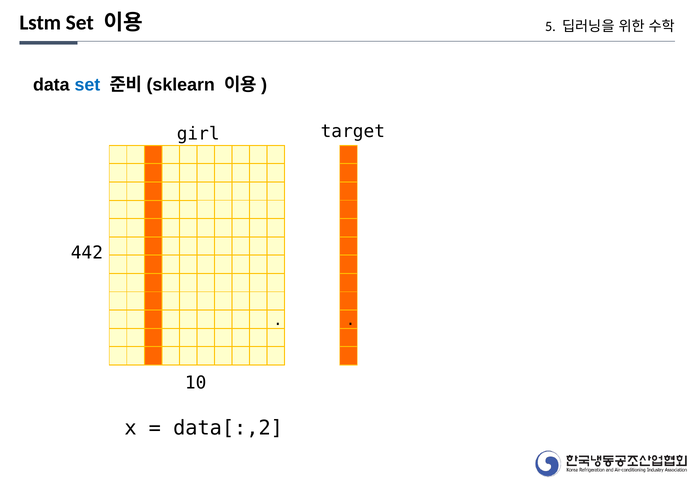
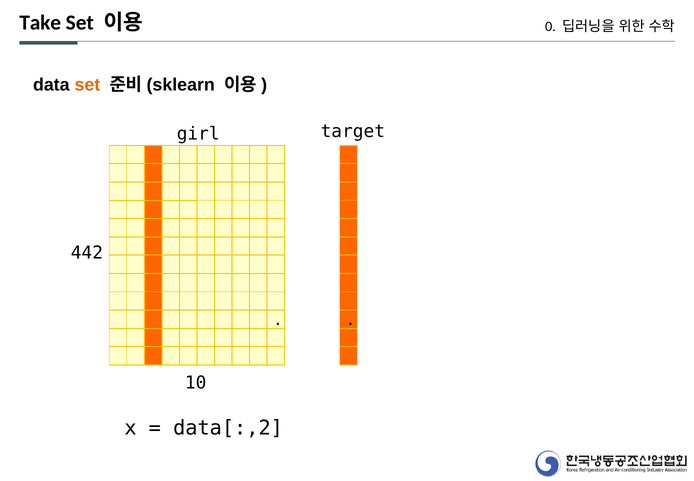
Lstm: Lstm -> Take (40, 23)
5: 5 -> 0 (550, 26)
set colour: blue -> orange (87, 85)
